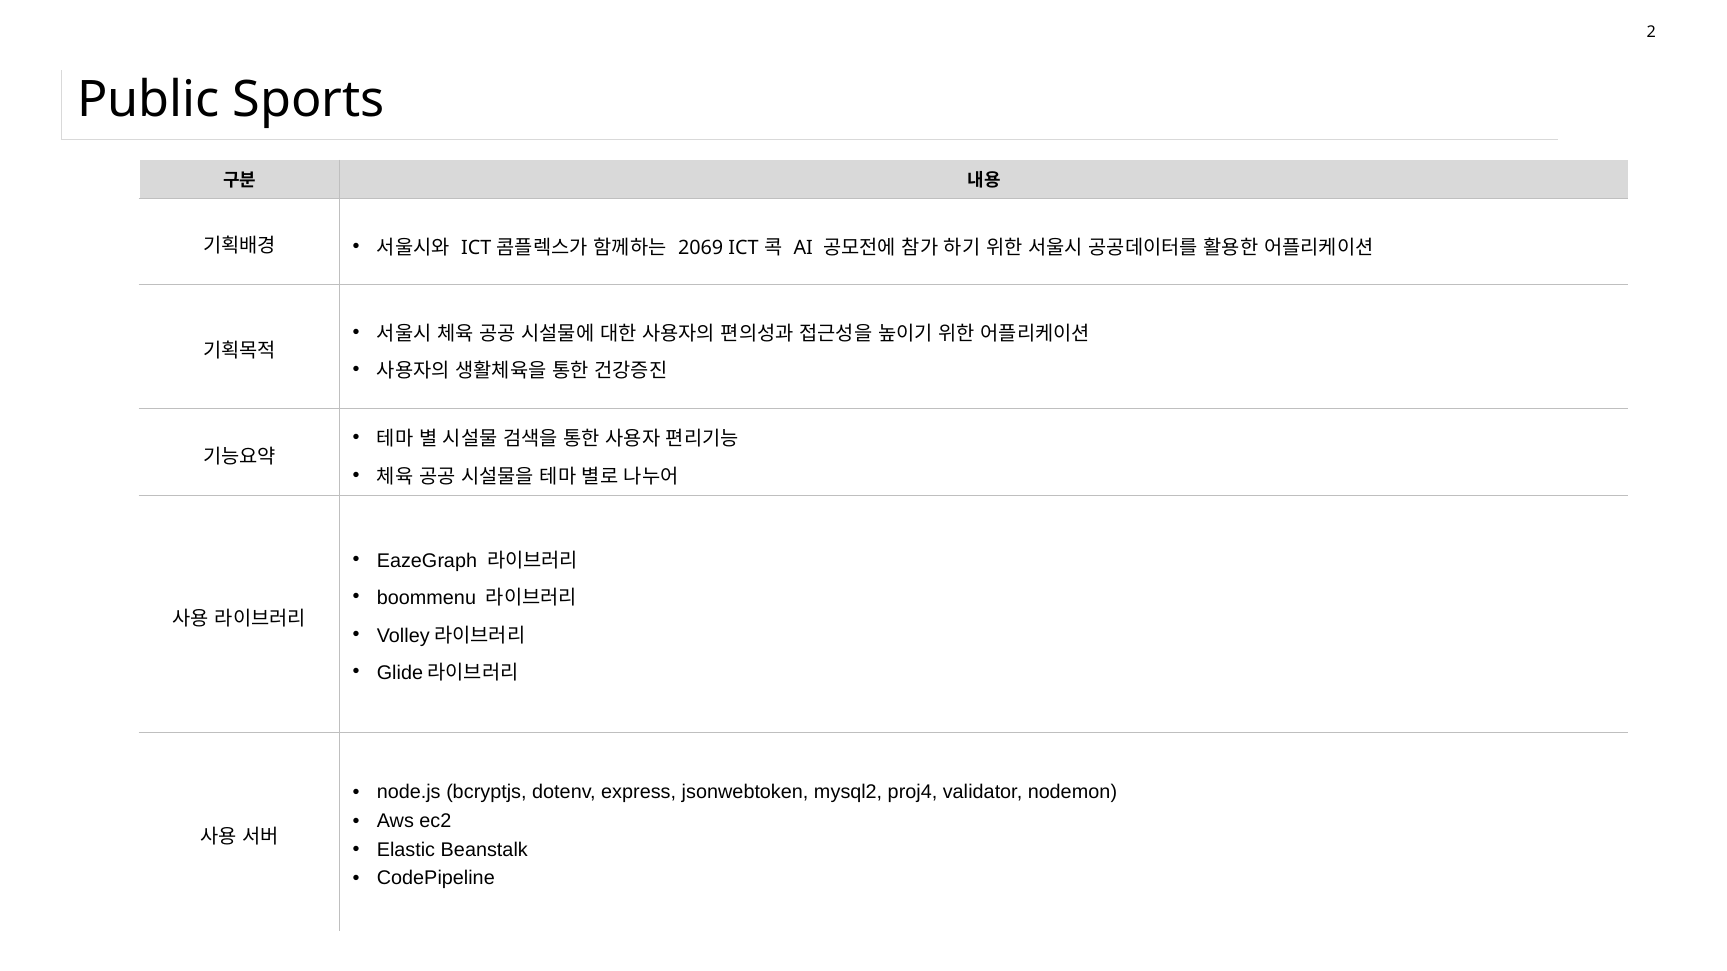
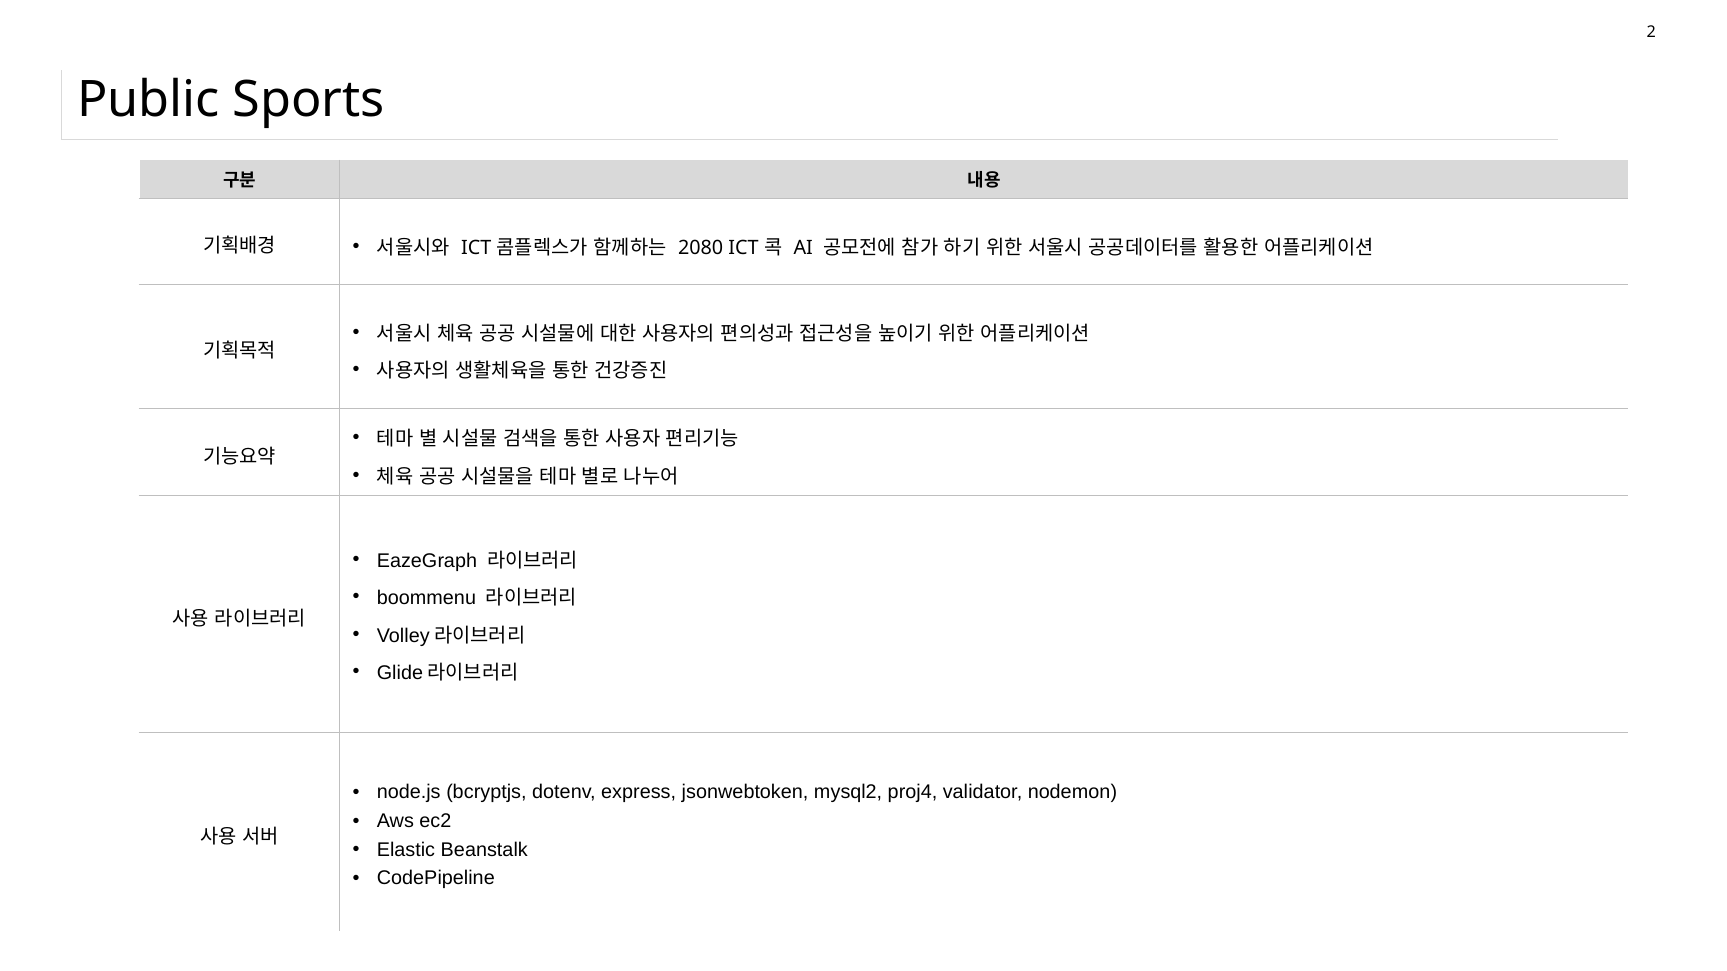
2069: 2069 -> 2080 (701, 248)
